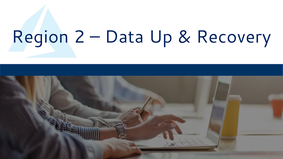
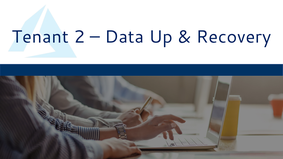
Region: Region -> Tenant (40, 37)
